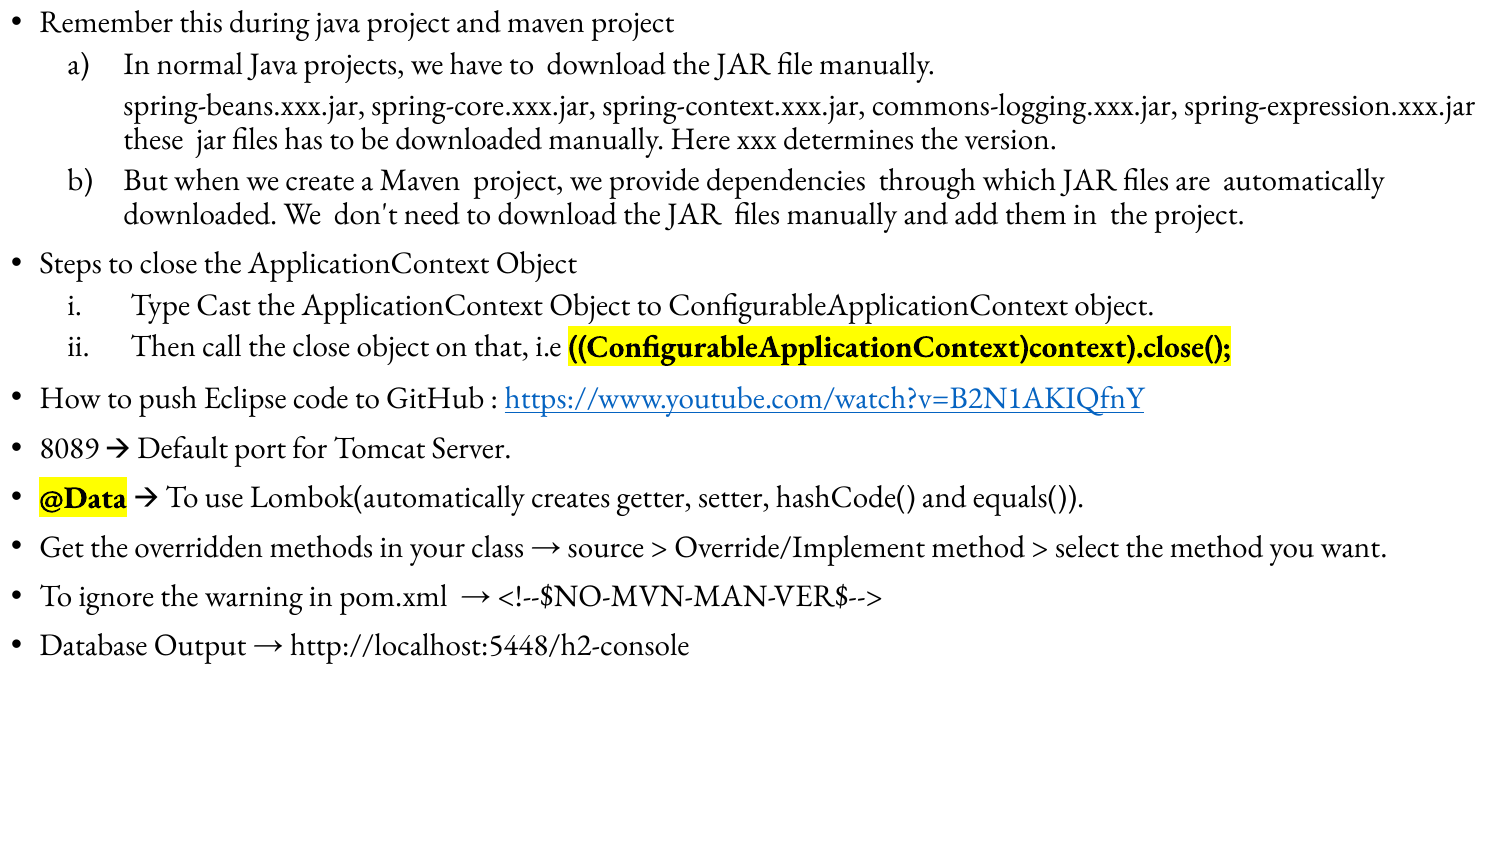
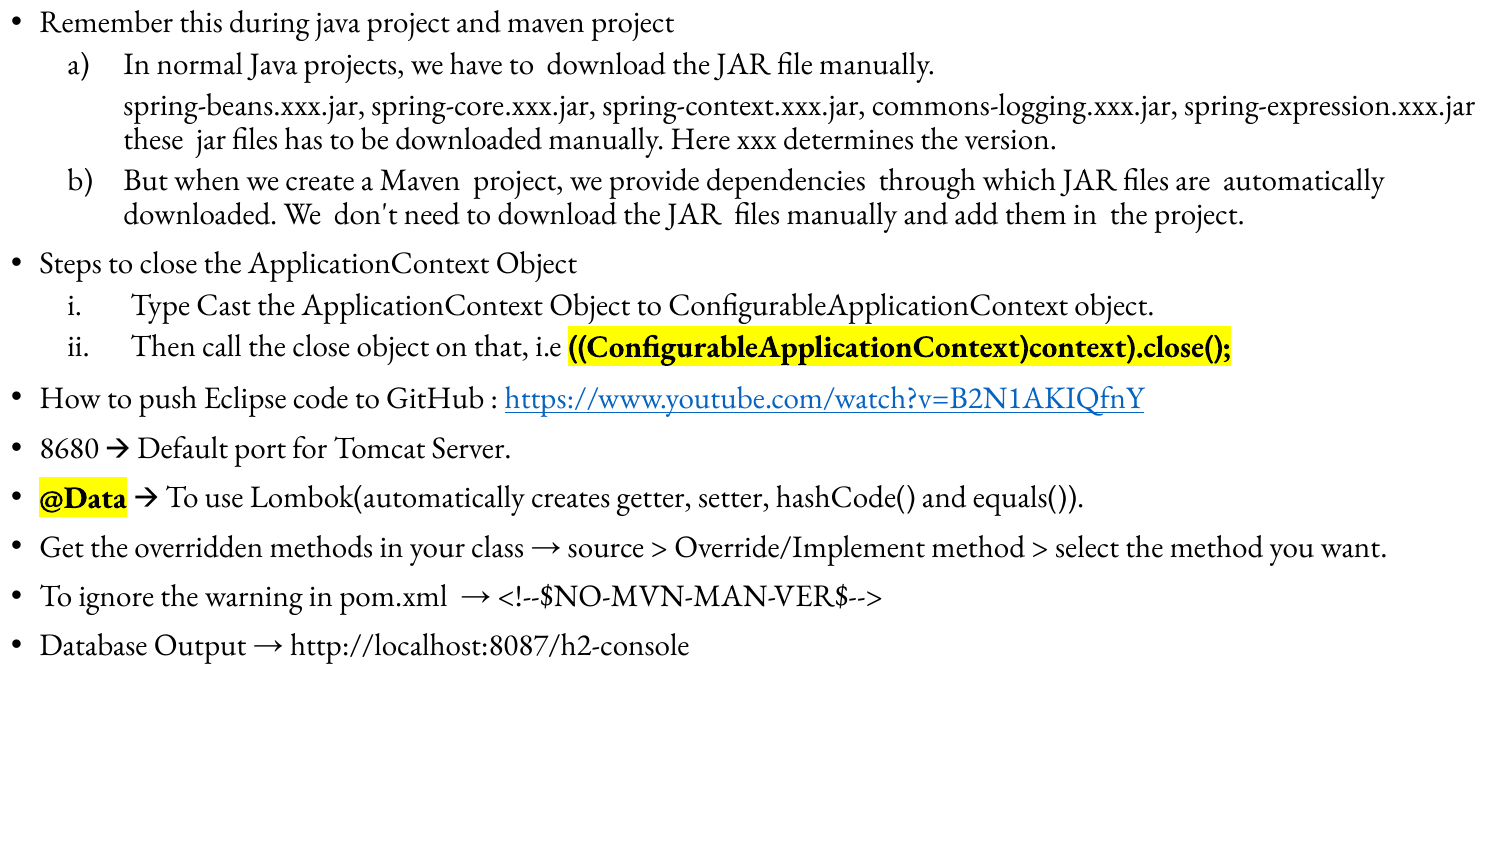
8089: 8089 -> 8680 (69, 448)
http://localhost:5448/h2-console: http://localhost:5448/h2-console -> http://localhost:8087/h2-console (490, 645)
